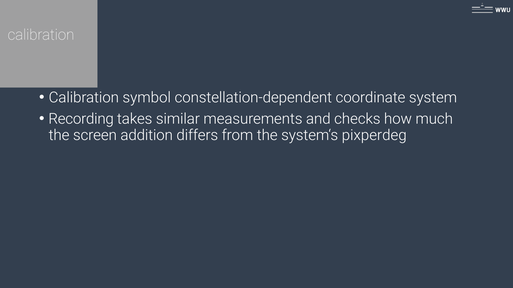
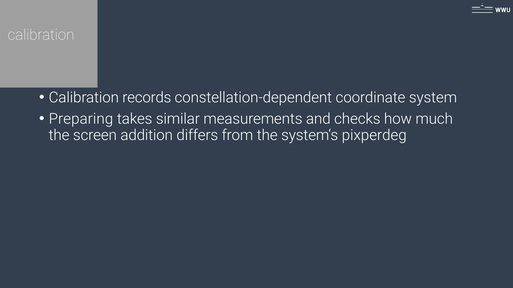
symbol: symbol -> records (147, 98)
Recording: Recording -> Preparing (81, 119)
